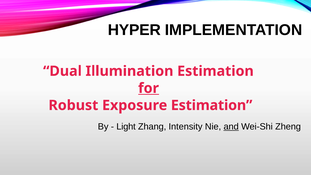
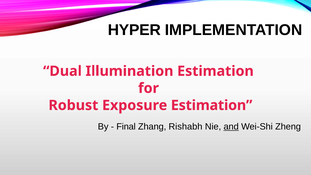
for underline: present -> none (149, 88)
Light: Light -> Final (126, 127)
Intensity: Intensity -> Rishabh (185, 127)
